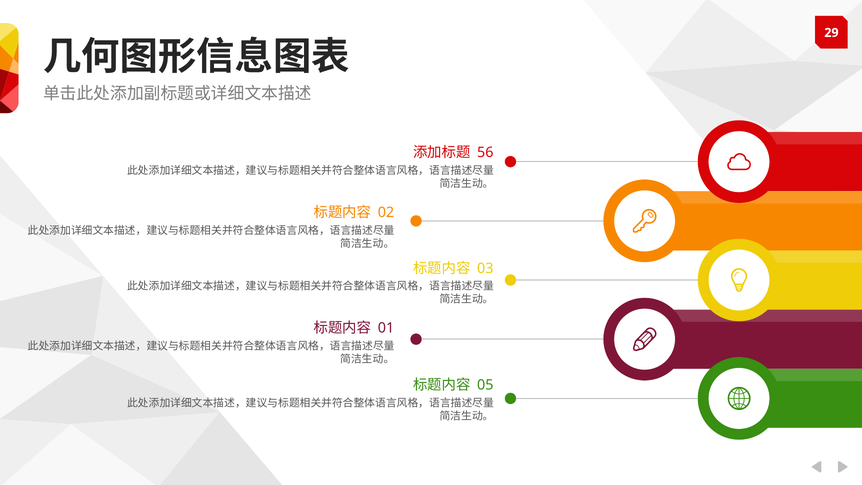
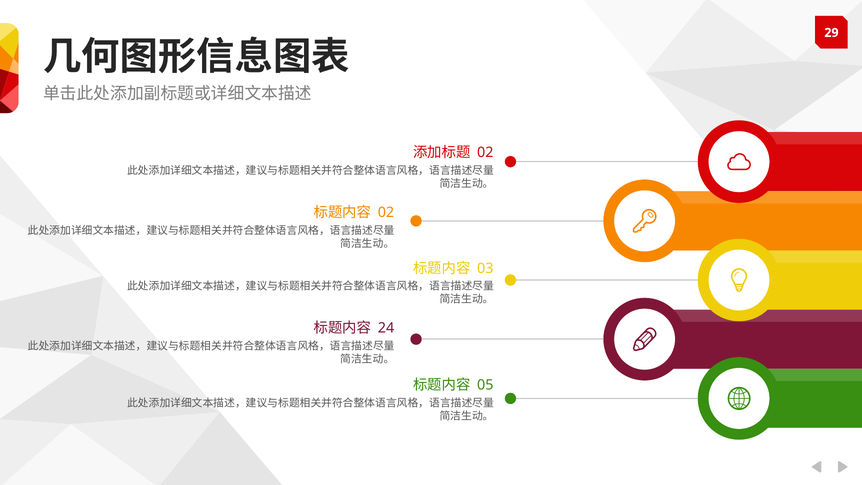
56: 56 -> 02 (485, 153)
01: 01 -> 24 (386, 328)
